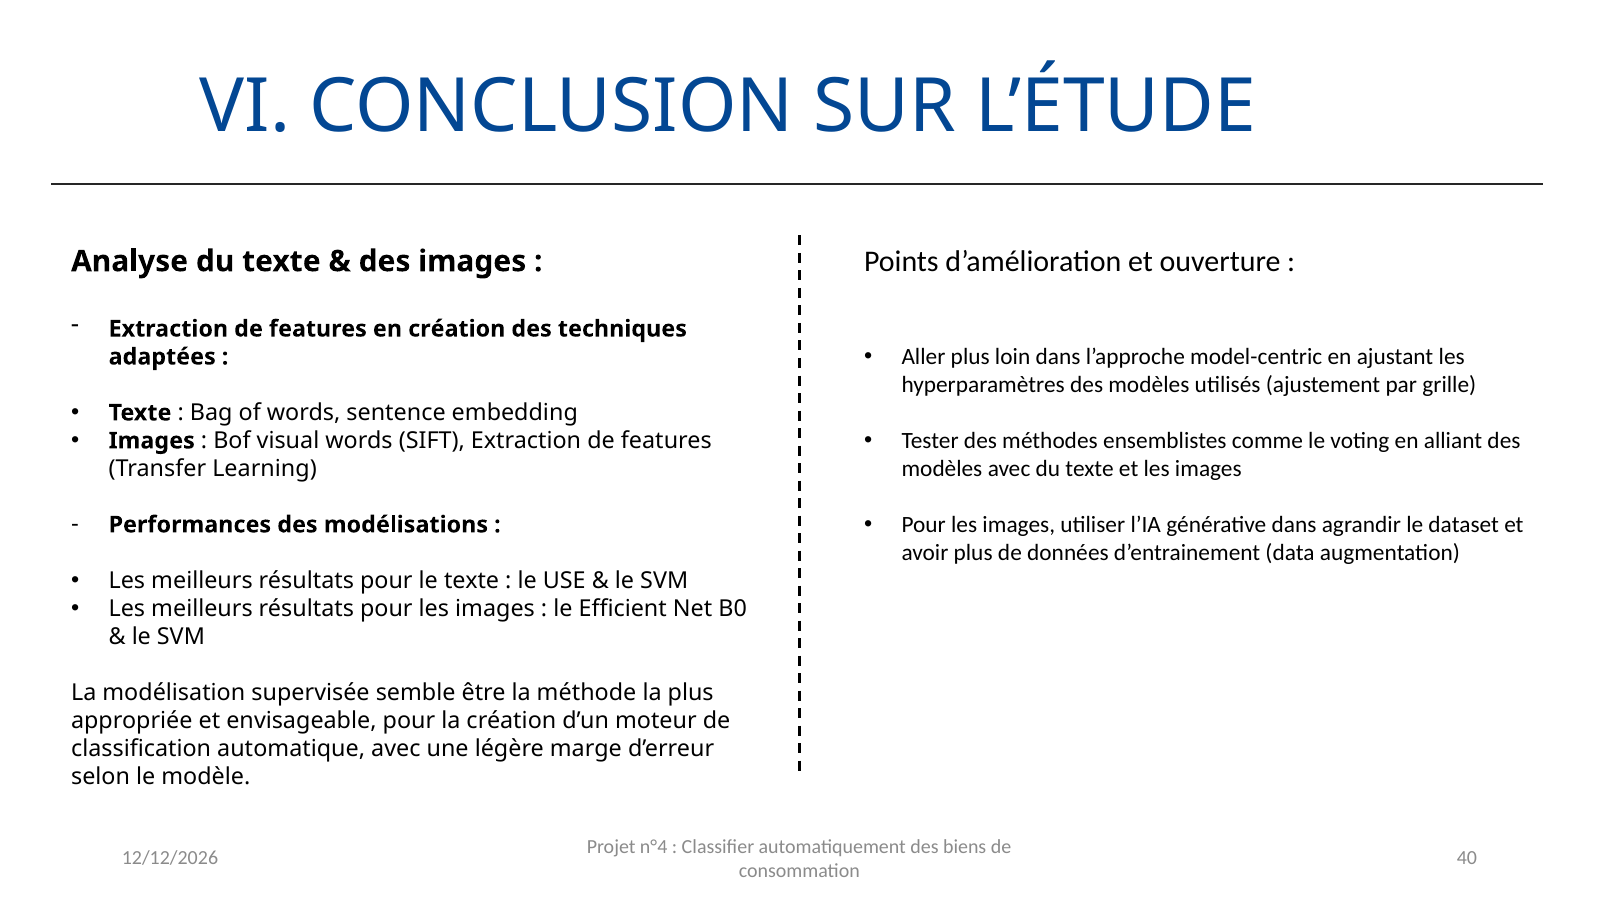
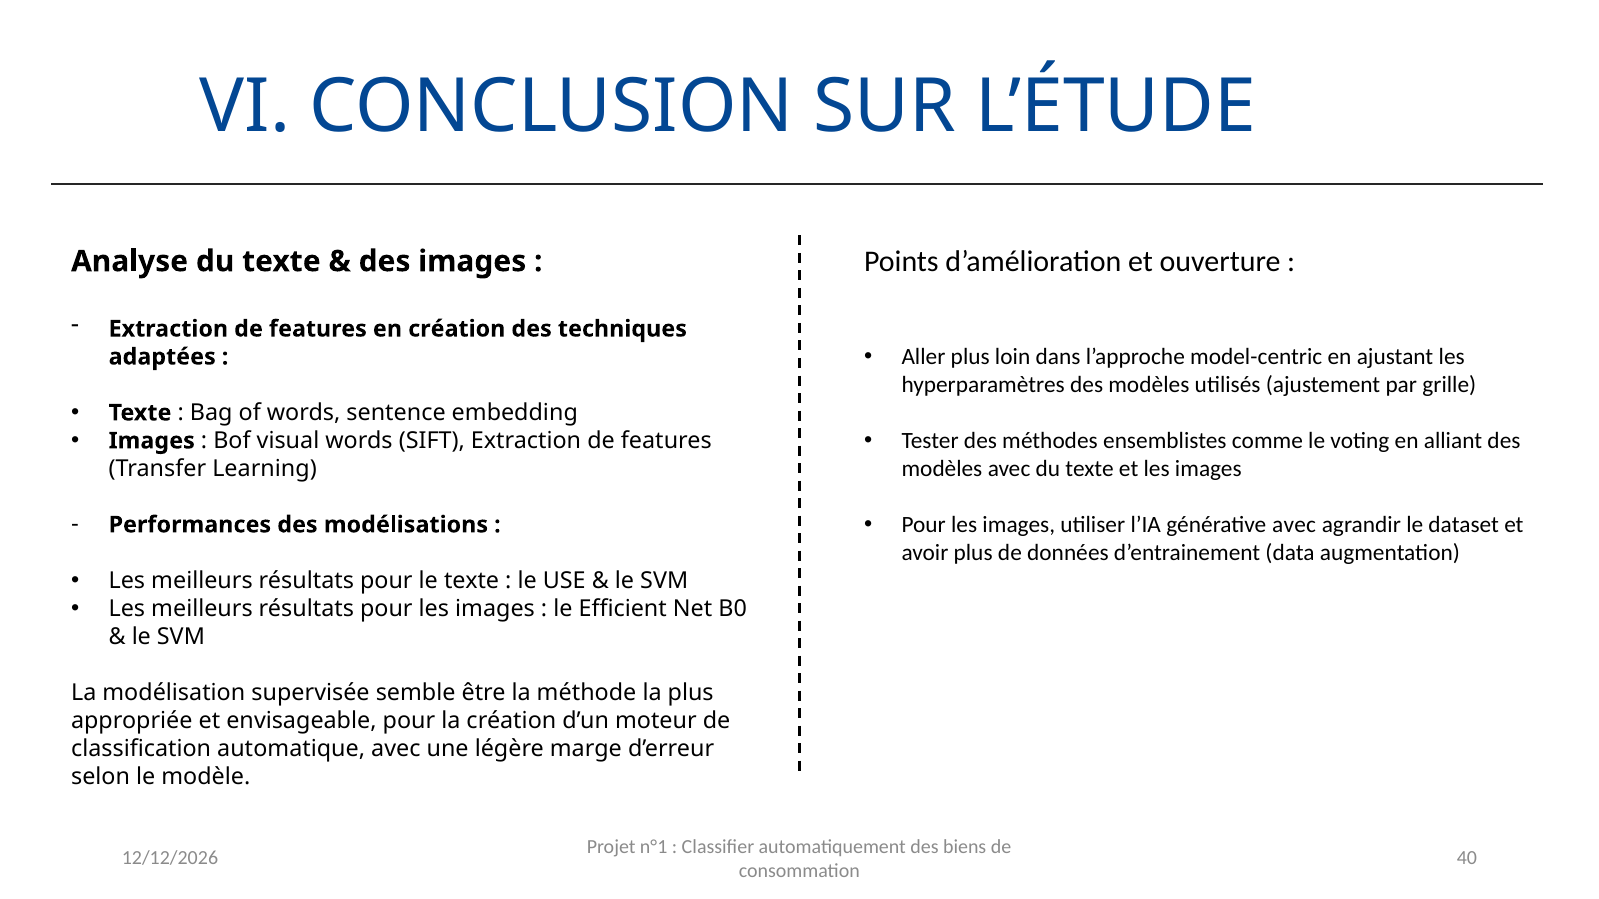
générative dans: dans -> avec (1294, 525)
n°4: n°4 -> n°1 (654, 847)
